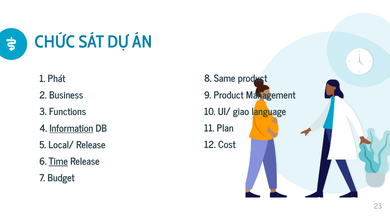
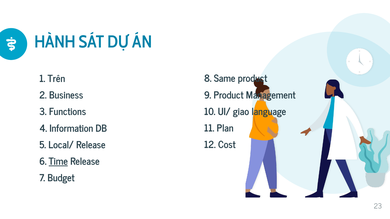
CHỨC: CHỨC -> HÀNH (55, 42)
Phát: Phát -> Trên (56, 79)
Information underline: present -> none (71, 129)
